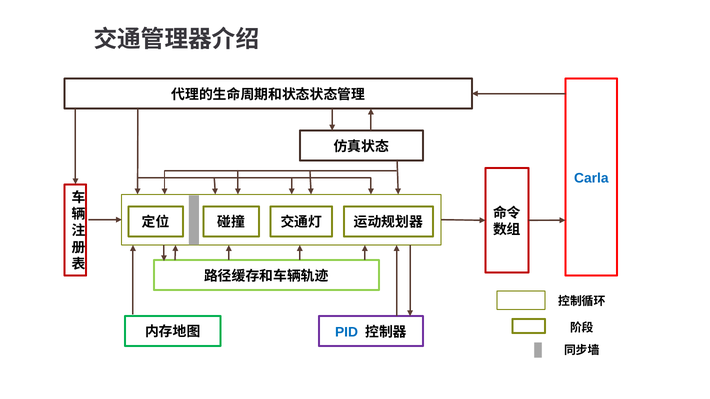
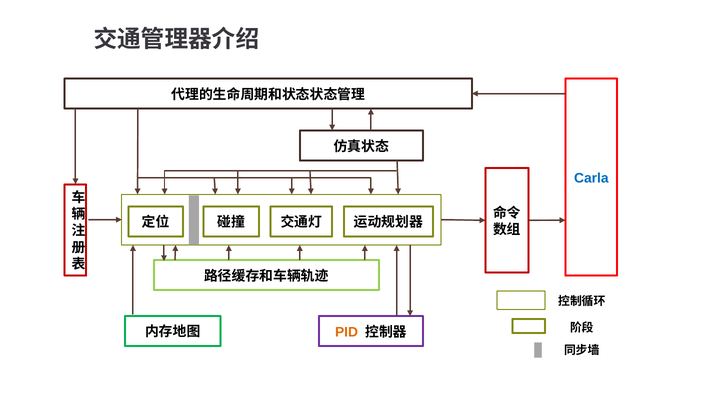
PID colour: blue -> orange (347, 332)
